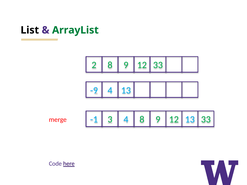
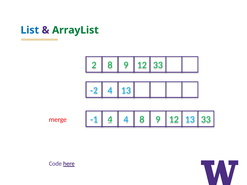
List colour: black -> blue (30, 30)
-9: -9 -> -2 (94, 90)
-1 3: 3 -> 4 (110, 120)
